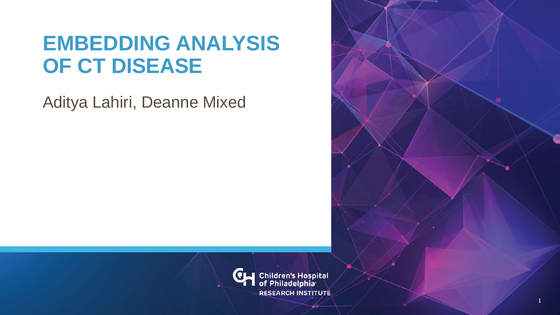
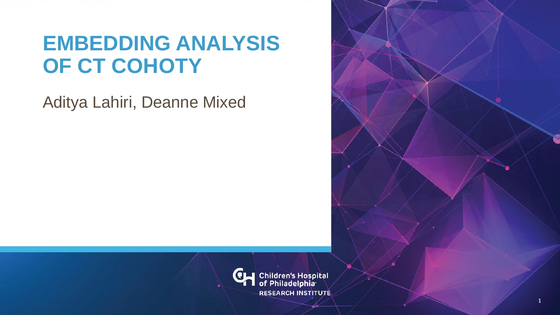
DISEASE: DISEASE -> COHOTY (157, 66)
